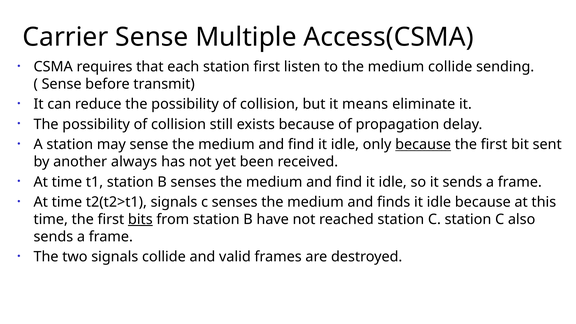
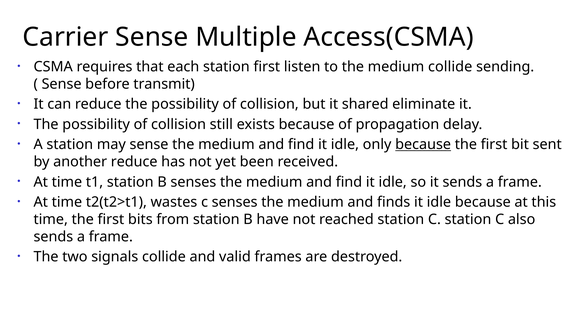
means: means -> shared (365, 104)
another always: always -> reduce (134, 162)
t2(t2>t1 signals: signals -> wastes (174, 202)
bits underline: present -> none (140, 219)
